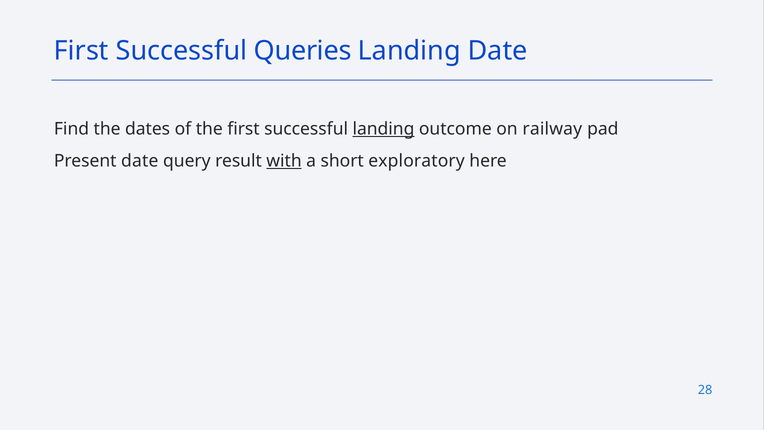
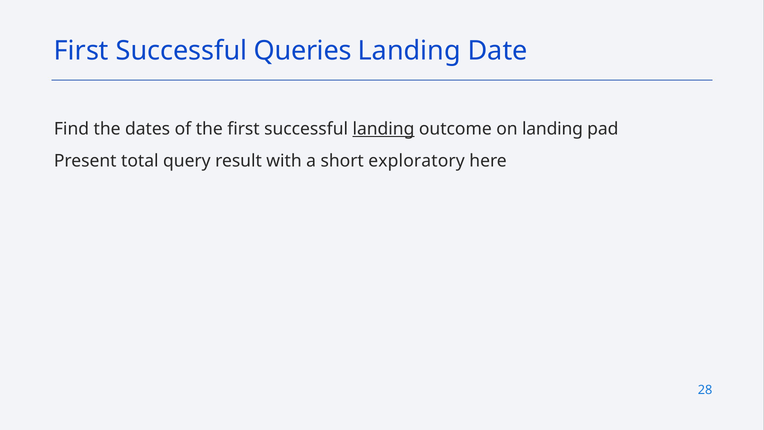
on railway: railway -> landing (552, 129)
Present date: date -> total (140, 161)
with underline: present -> none (284, 161)
